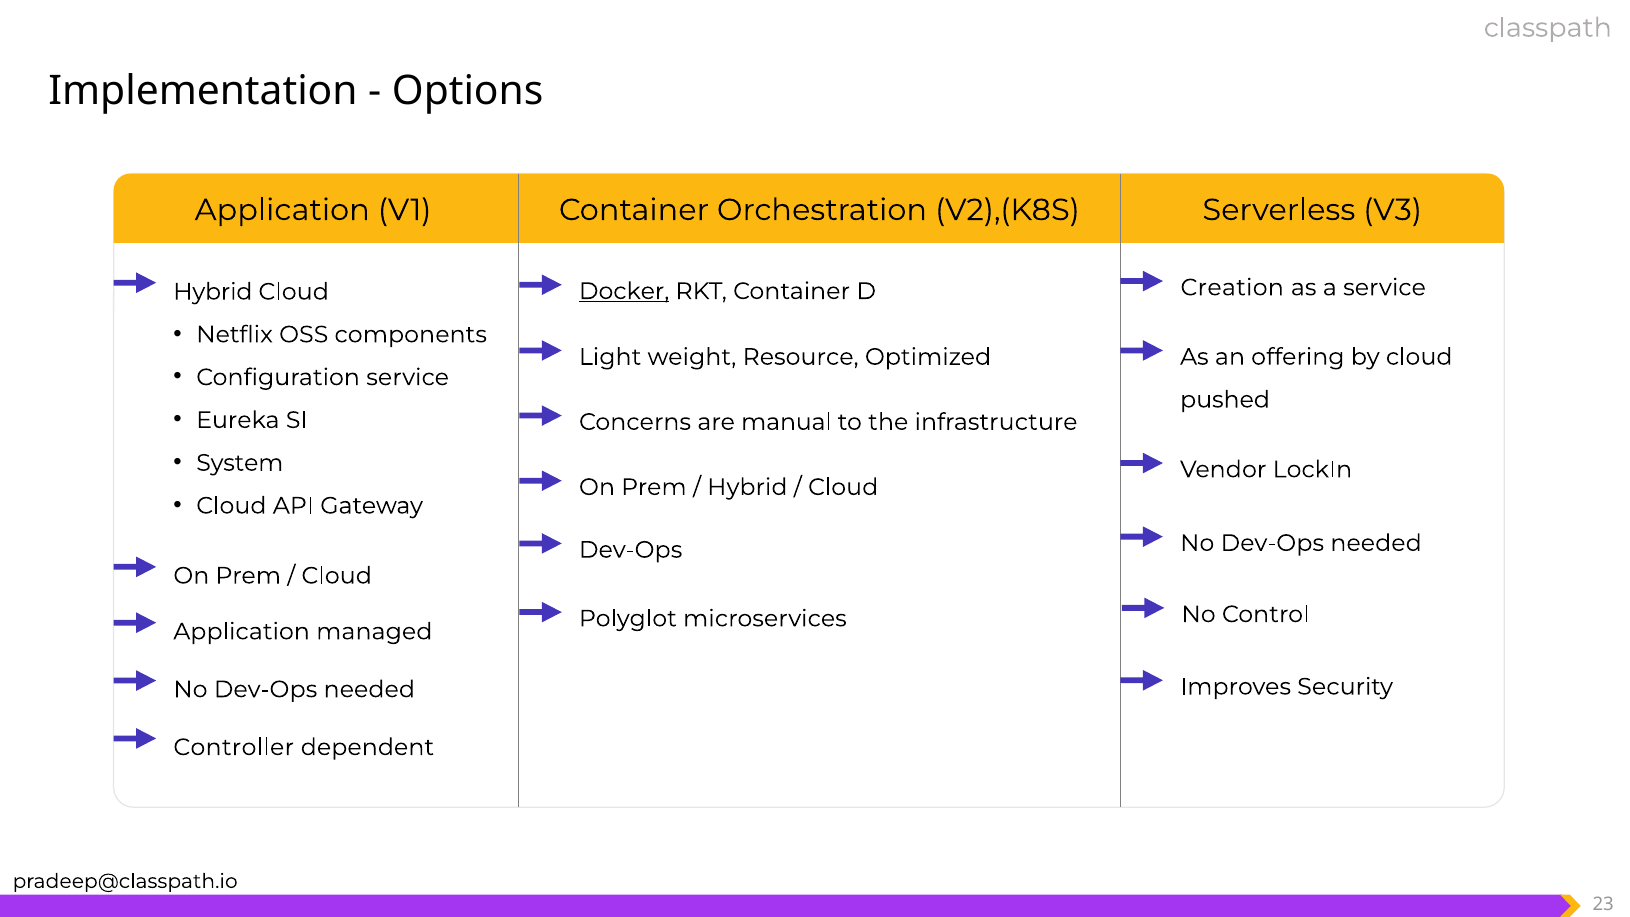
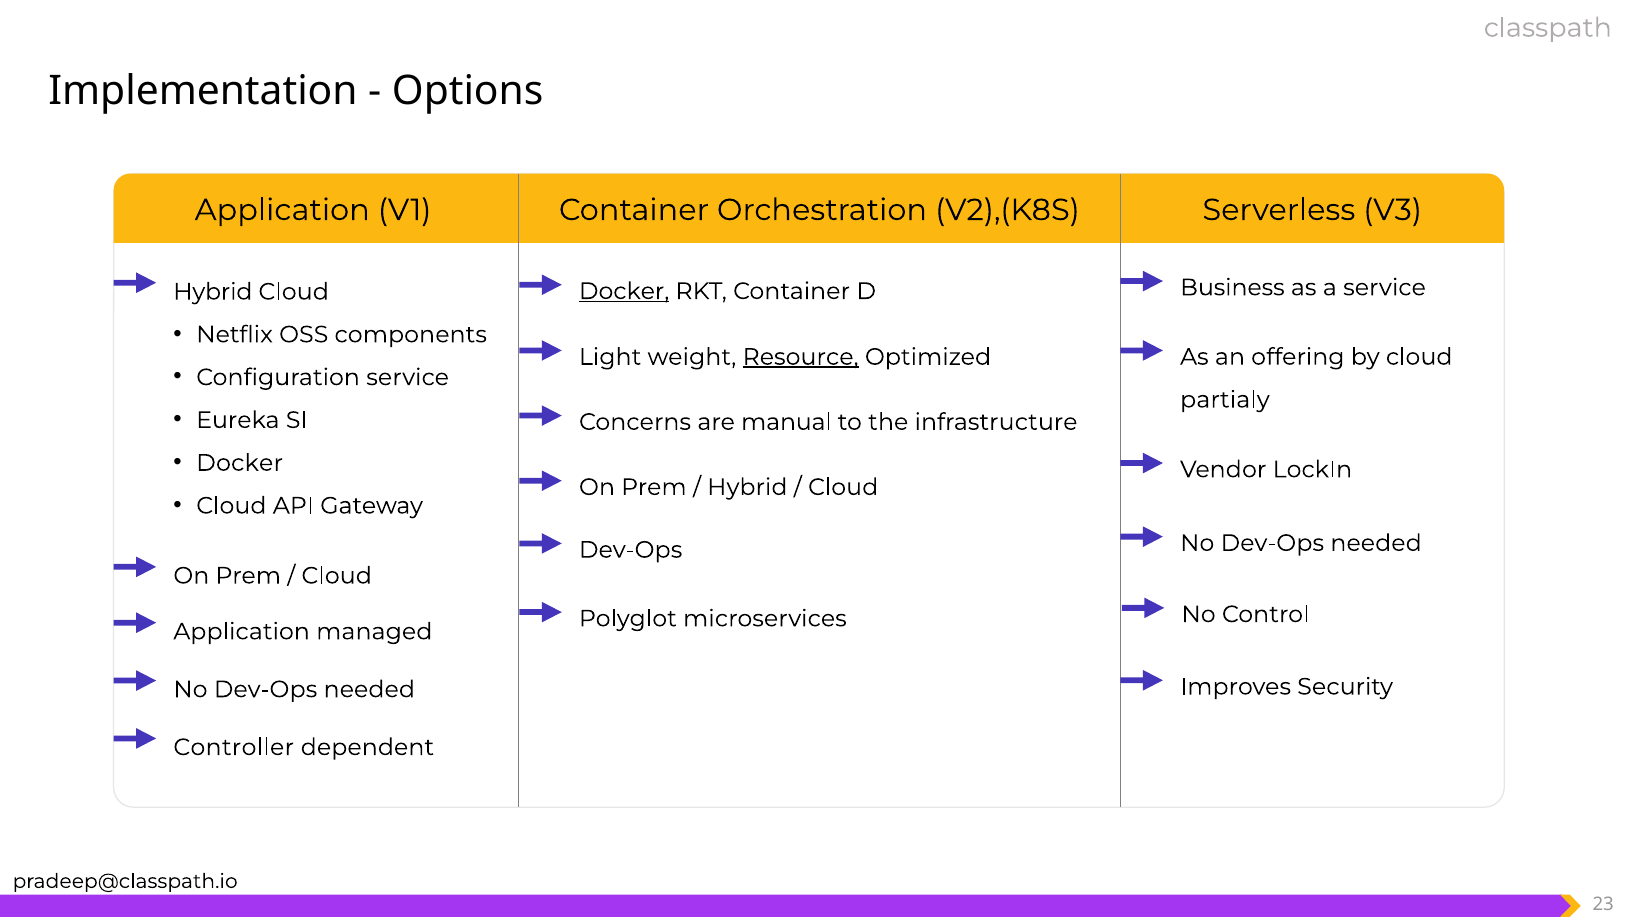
Creation: Creation -> Business (1232, 287)
Resource underline: none -> present (801, 357)
pushed: pushed -> partialy (1225, 400)
System: System -> Docker (240, 463)
